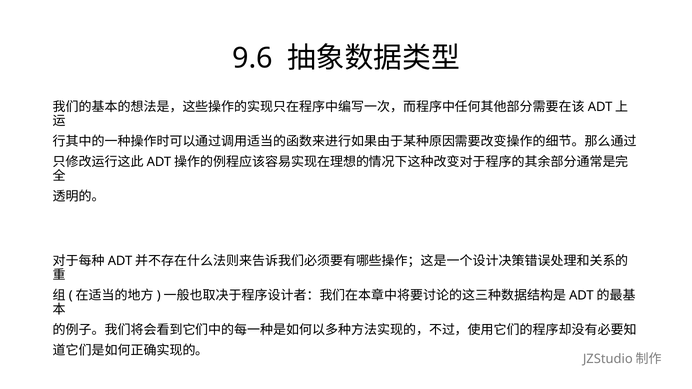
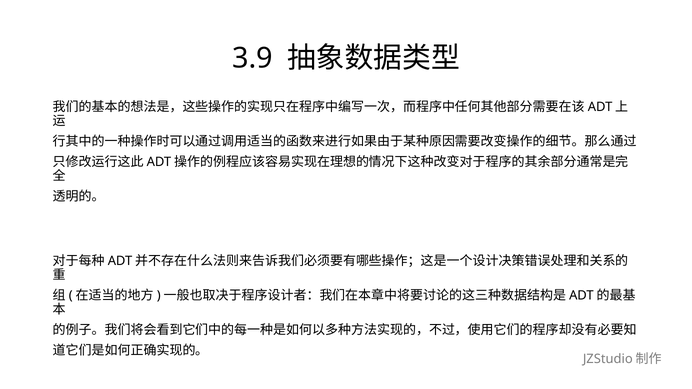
9.6: 9.6 -> 3.9 (252, 58)
